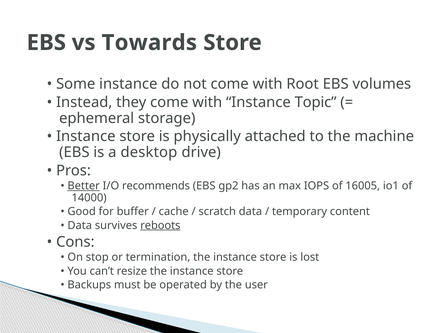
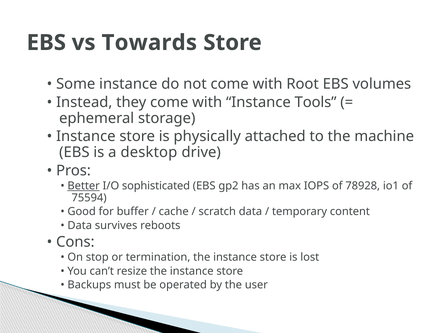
Topic: Topic -> Tools (316, 102)
recommends: recommends -> sophisticated (156, 186)
16005: 16005 -> 78928 (363, 186)
14000: 14000 -> 75594 (89, 198)
reboots underline: present -> none (160, 225)
